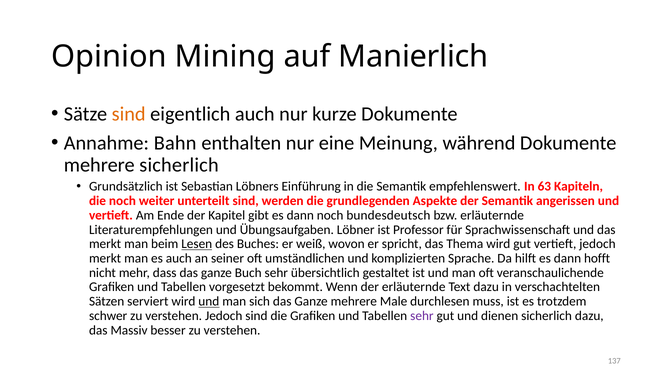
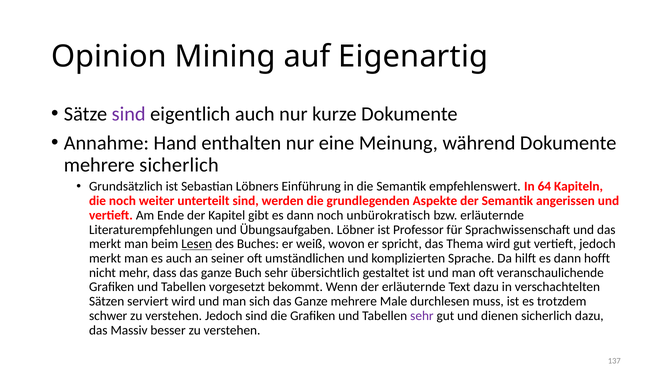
Manierlich: Manierlich -> Eigenartig (413, 56)
sind colour: orange -> purple (129, 114)
Bahn: Bahn -> Hand (175, 143)
63: 63 -> 64 (544, 187)
bundesdeutsch: bundesdeutsch -> unbürokratisch (388, 215)
und underline: present -> none (209, 301)
